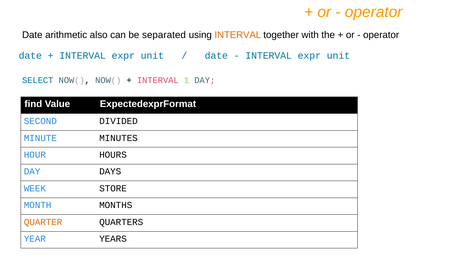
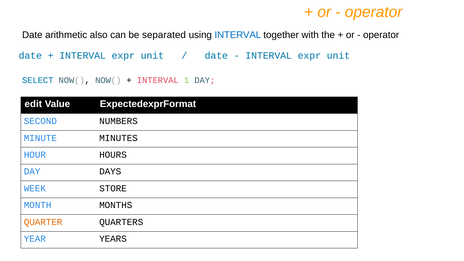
INTERVAL colour: orange -> blue (238, 35)
find: find -> edit (33, 104)
DIVIDED: DIVIDED -> NUMBERS (119, 121)
